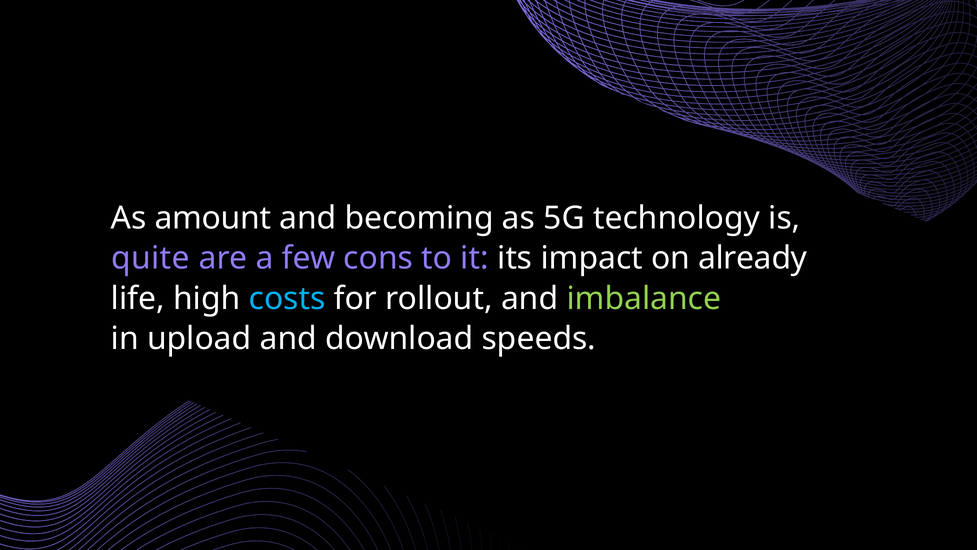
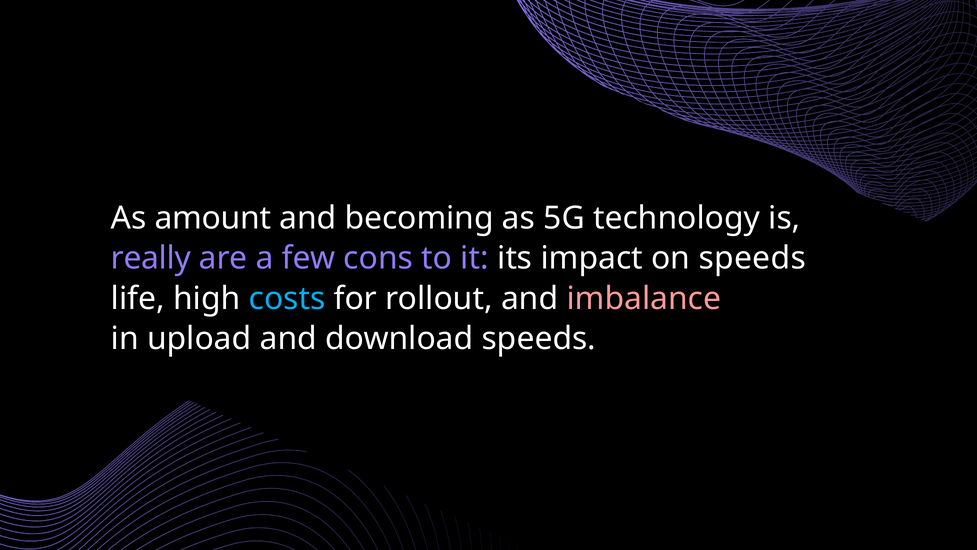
quite: quite -> really (151, 258)
on already: already -> speeds (752, 258)
imbalance colour: light green -> pink (644, 298)
